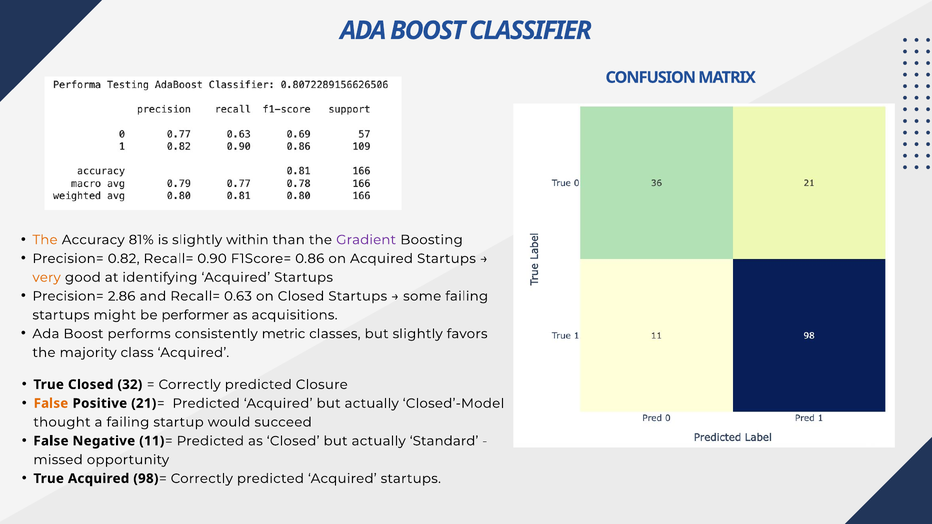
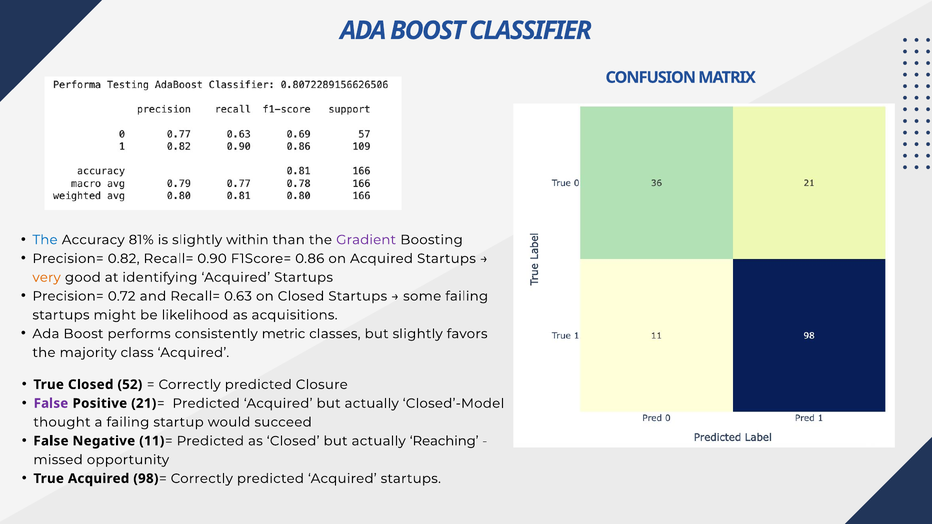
The colour: orange -> blue (45, 240)
2.86: 2.86 -> 0.72 (122, 296)
performer: performer -> likelihood (195, 315)
32: 32 -> 52 (130, 385)
False colour: orange -> purple (51, 404)
Standard: Standard -> Reaching (444, 441)
